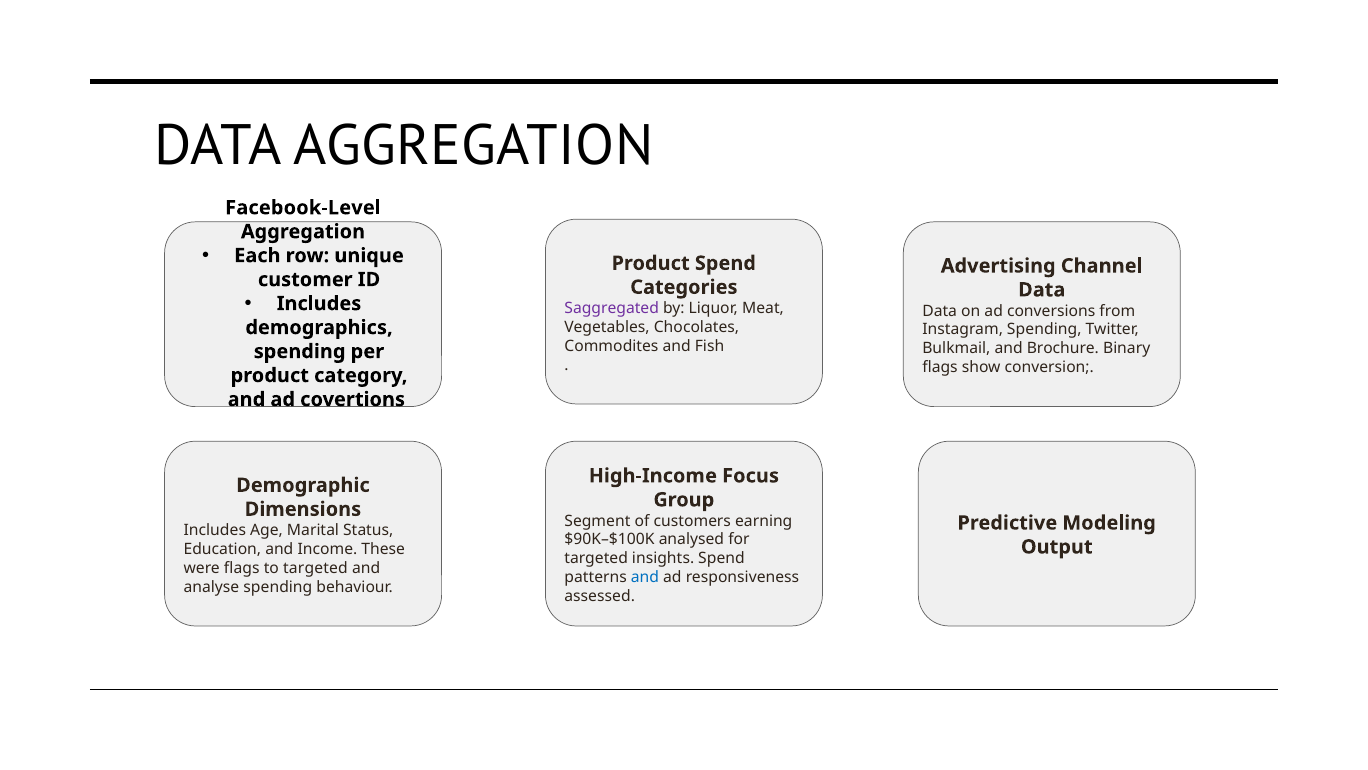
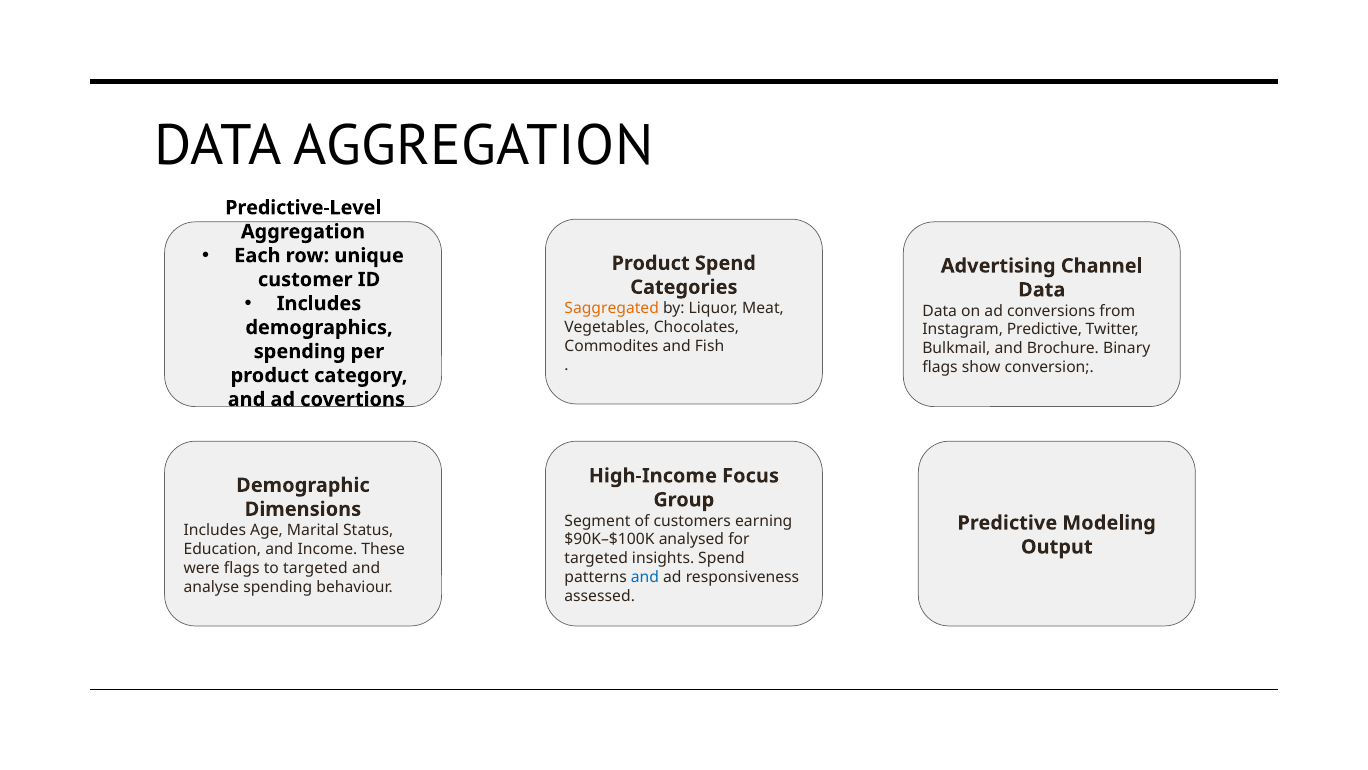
Facebook-Level: Facebook-Level -> Predictive-Level (303, 208)
Saggregated colour: purple -> orange (612, 308)
Instagram Spending: Spending -> Predictive (1044, 330)
